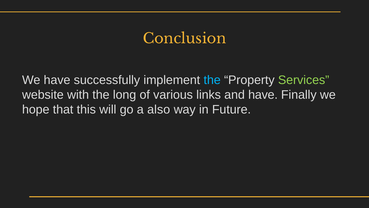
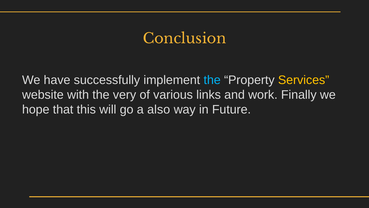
Services colour: light green -> yellow (304, 80)
long: long -> very (125, 95)
and have: have -> work (263, 95)
